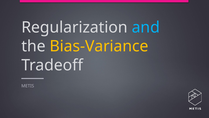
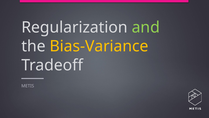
and colour: light blue -> light green (146, 27)
